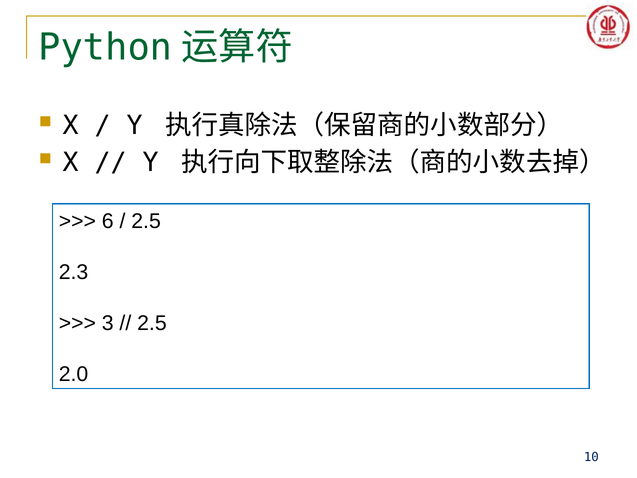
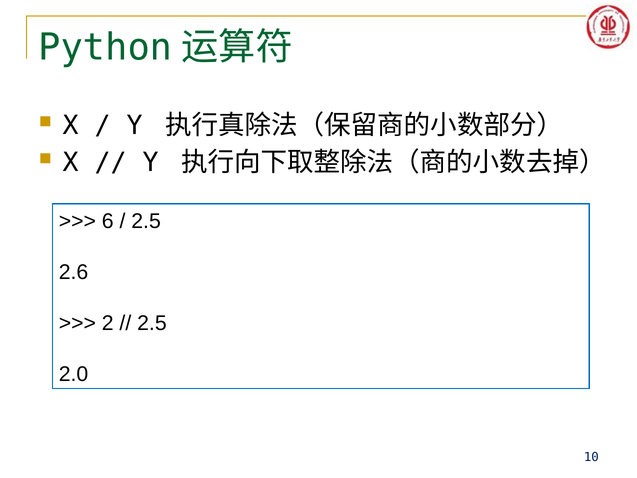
2.3: 2.3 -> 2.6 (74, 272)
3: 3 -> 2 (108, 323)
